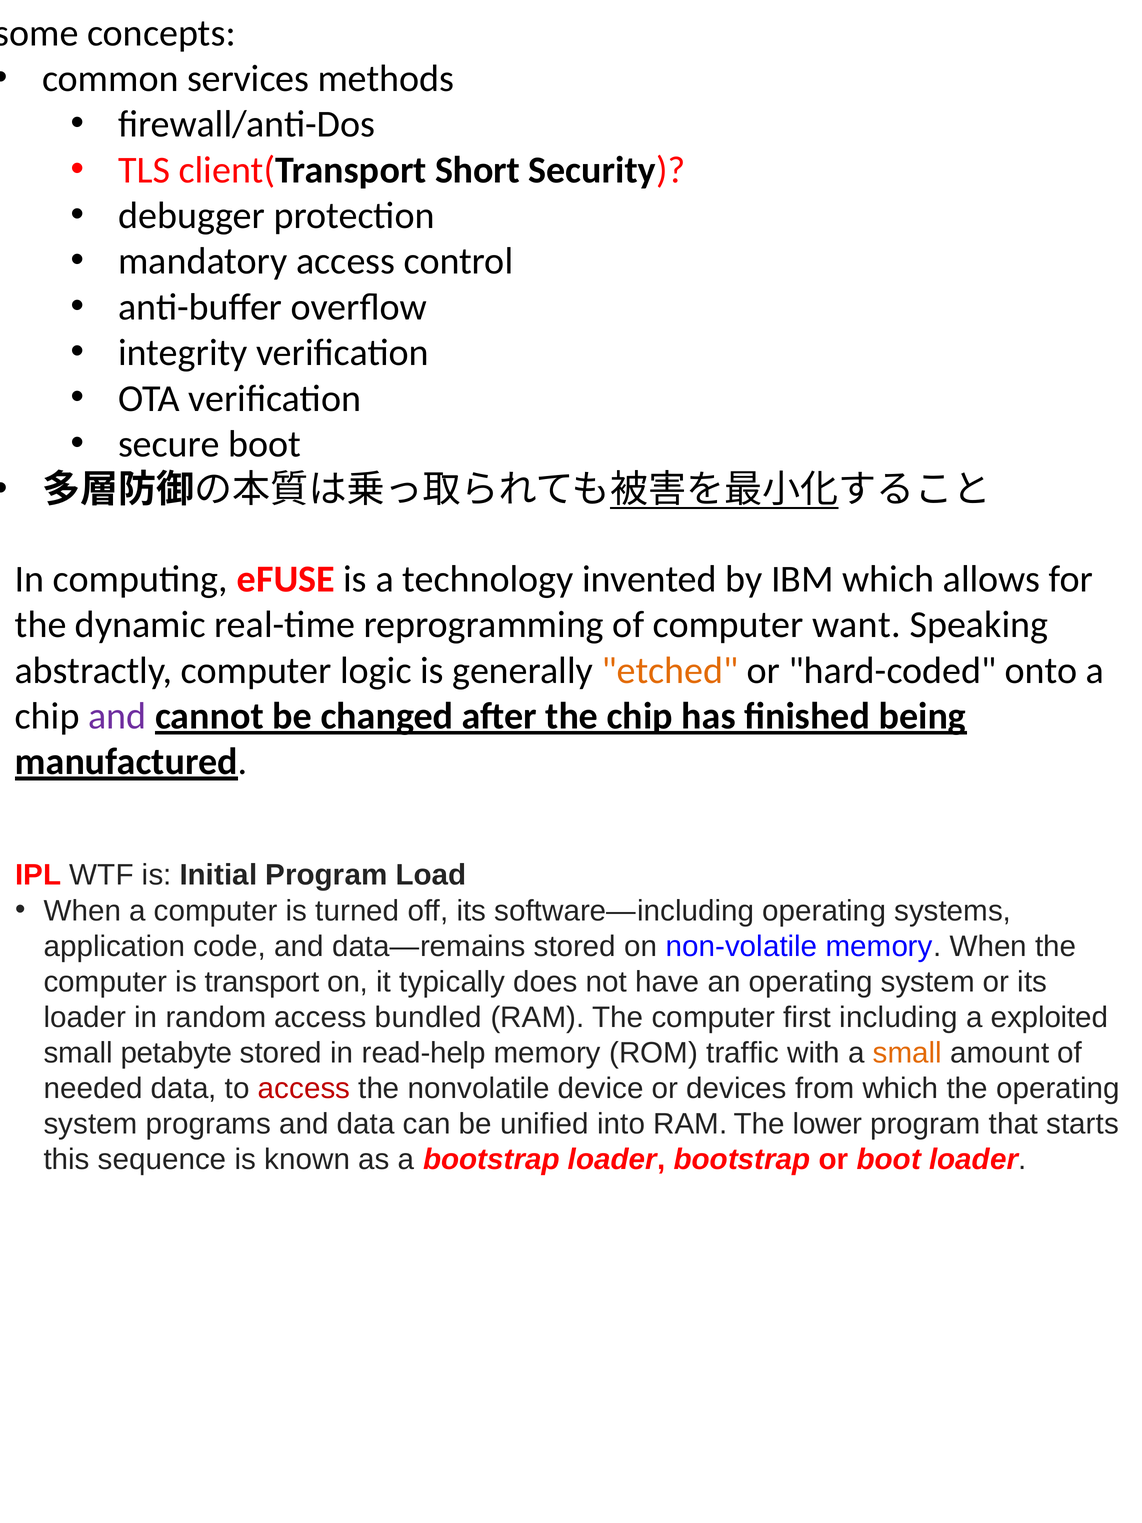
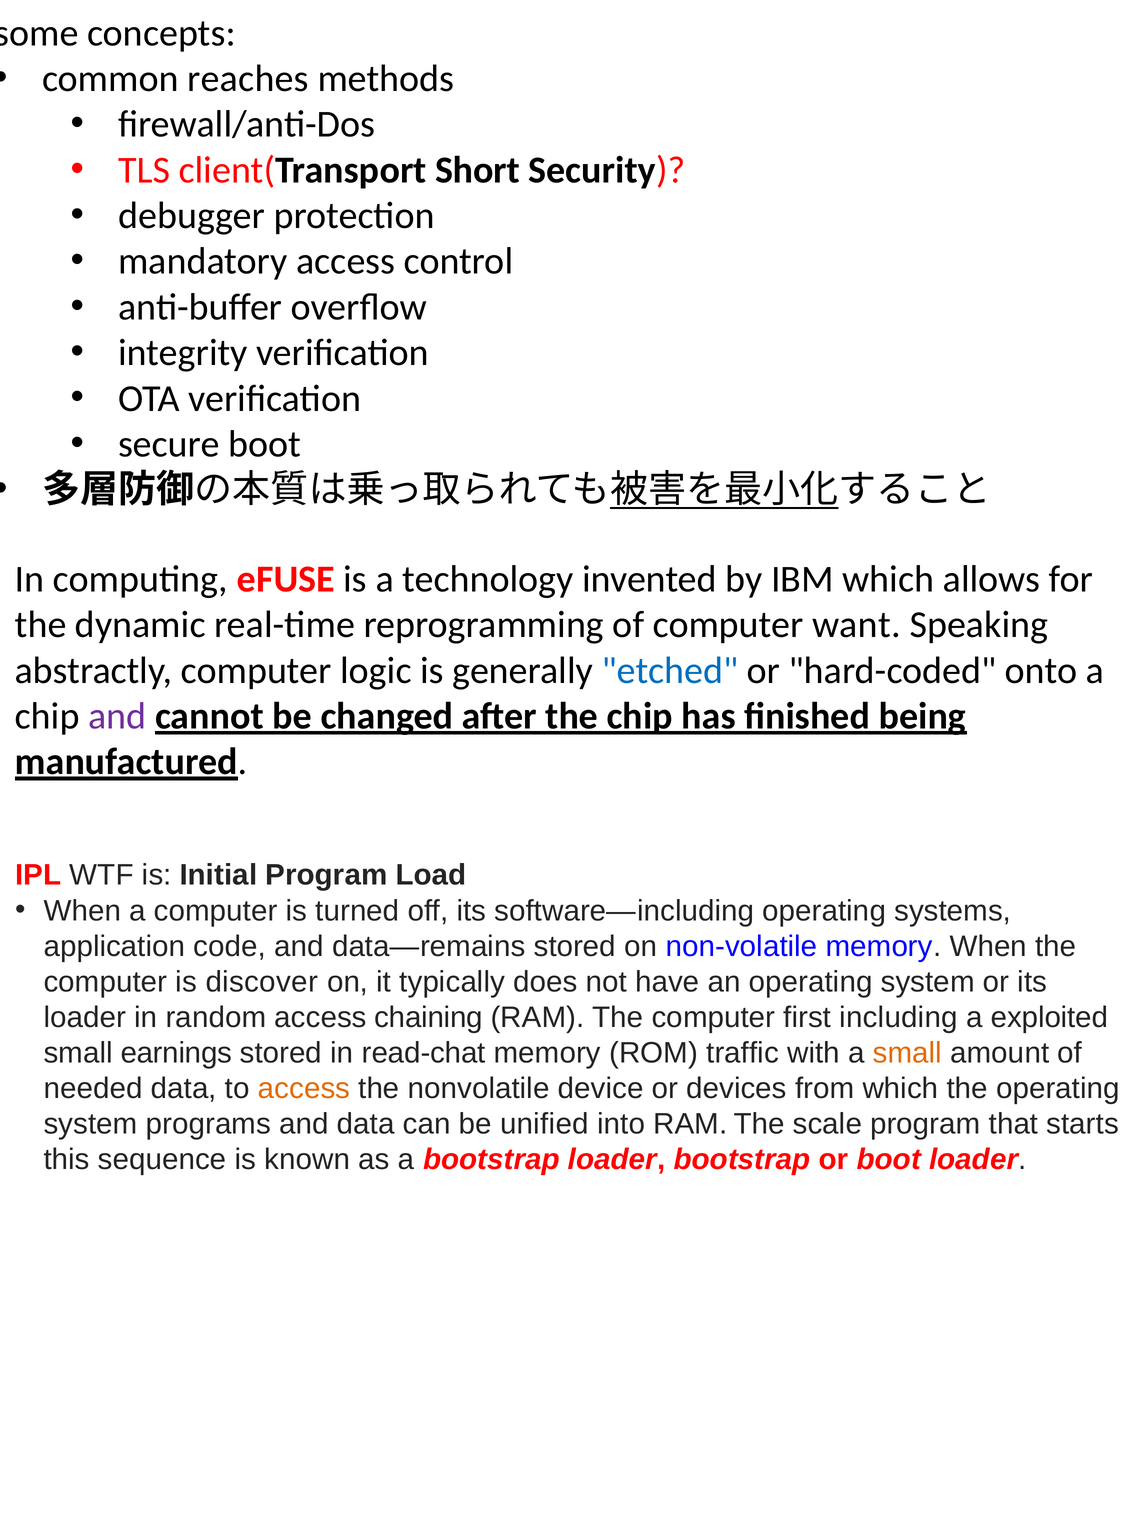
services: services -> reaches (248, 79)
etched colour: orange -> blue (670, 670)
transport: transport -> discover (262, 982)
bundled: bundled -> chaining (429, 1017)
petabyte: petabyte -> earnings (176, 1053)
read-help: read-help -> read-chat (424, 1053)
access colour: red -> orange (304, 1088)
lower: lower -> scale (827, 1124)
